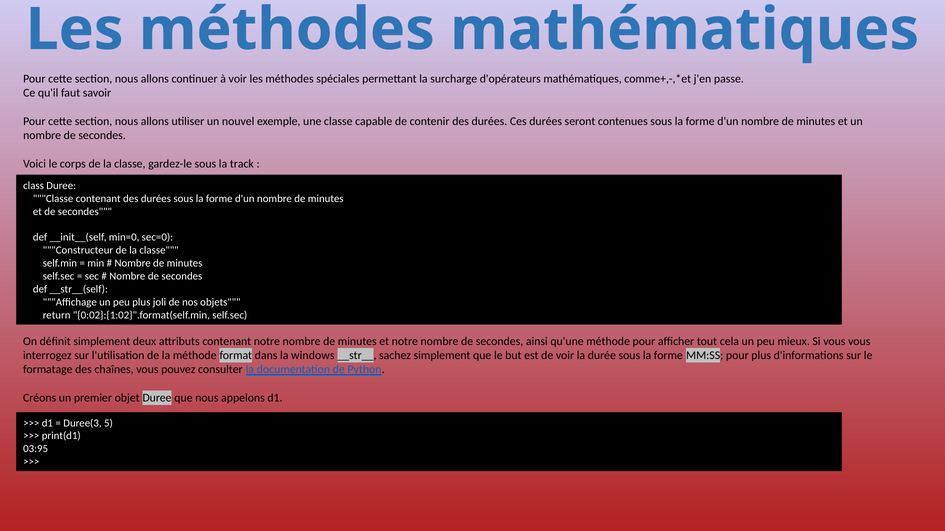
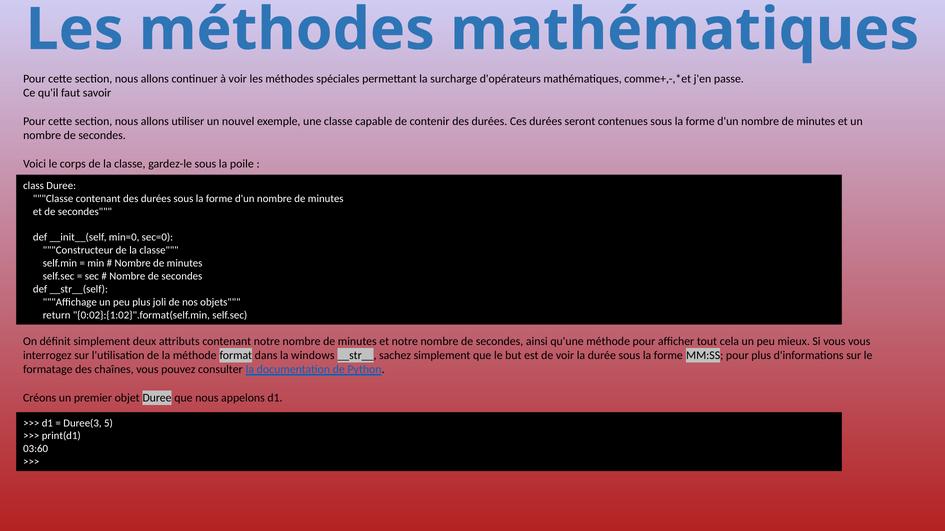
track: track -> poile (242, 164)
03:95: 03:95 -> 03:60 (36, 449)
